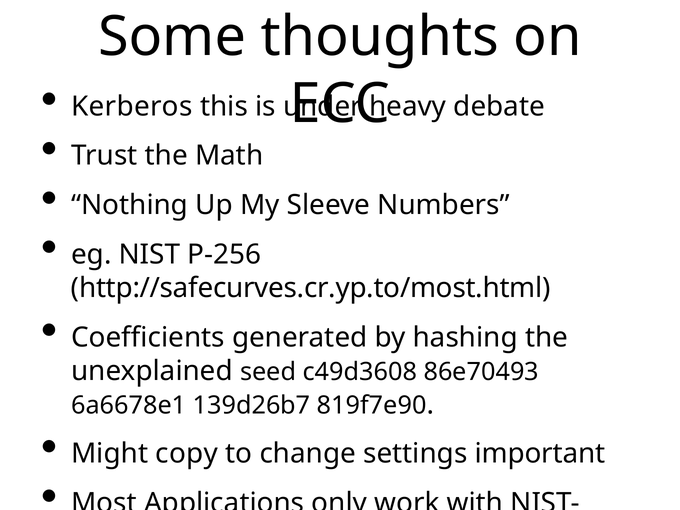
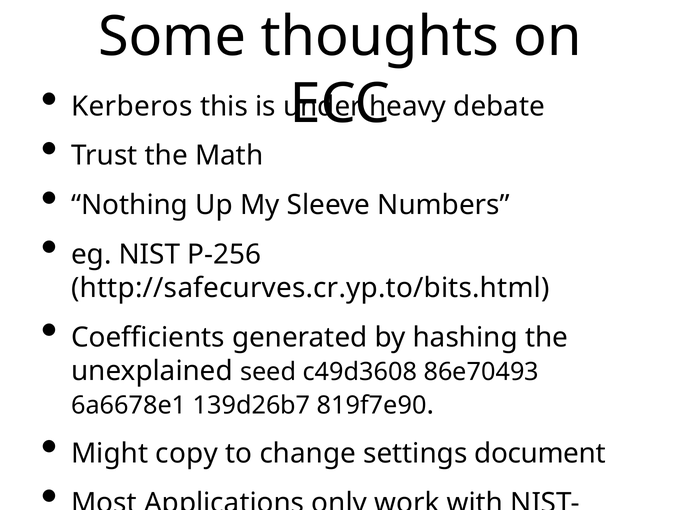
http://safecurves.cr.yp.to/most.html: http://safecurves.cr.yp.to/most.html -> http://safecurves.cr.yp.to/bits.html (310, 288)
important: important -> document (540, 454)
